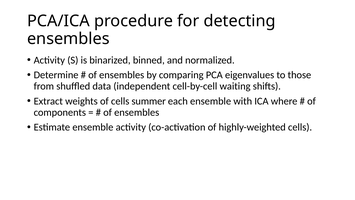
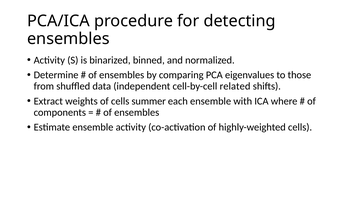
waiting: waiting -> related (235, 86)
